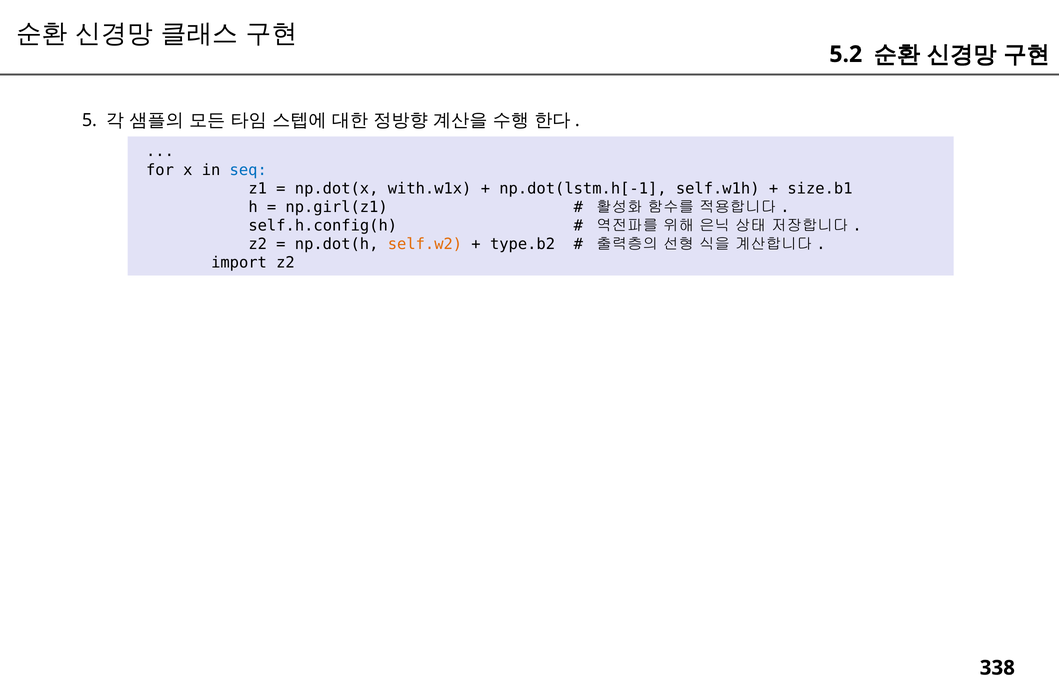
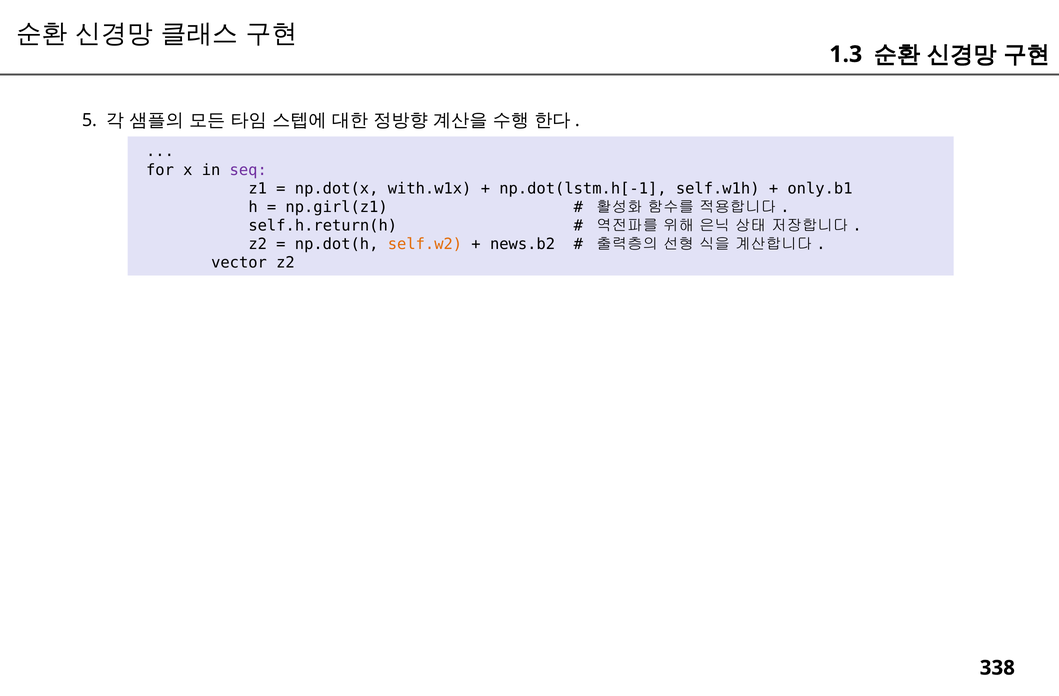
5.2: 5.2 -> 1.3 (846, 54)
seq colour: blue -> purple (248, 170)
size.b1: size.b1 -> only.b1 (820, 188)
self.h.config(h: self.h.config(h -> self.h.return(h (323, 225)
type.b2: type.b2 -> news.b2 (523, 244)
import: import -> vector (239, 263)
